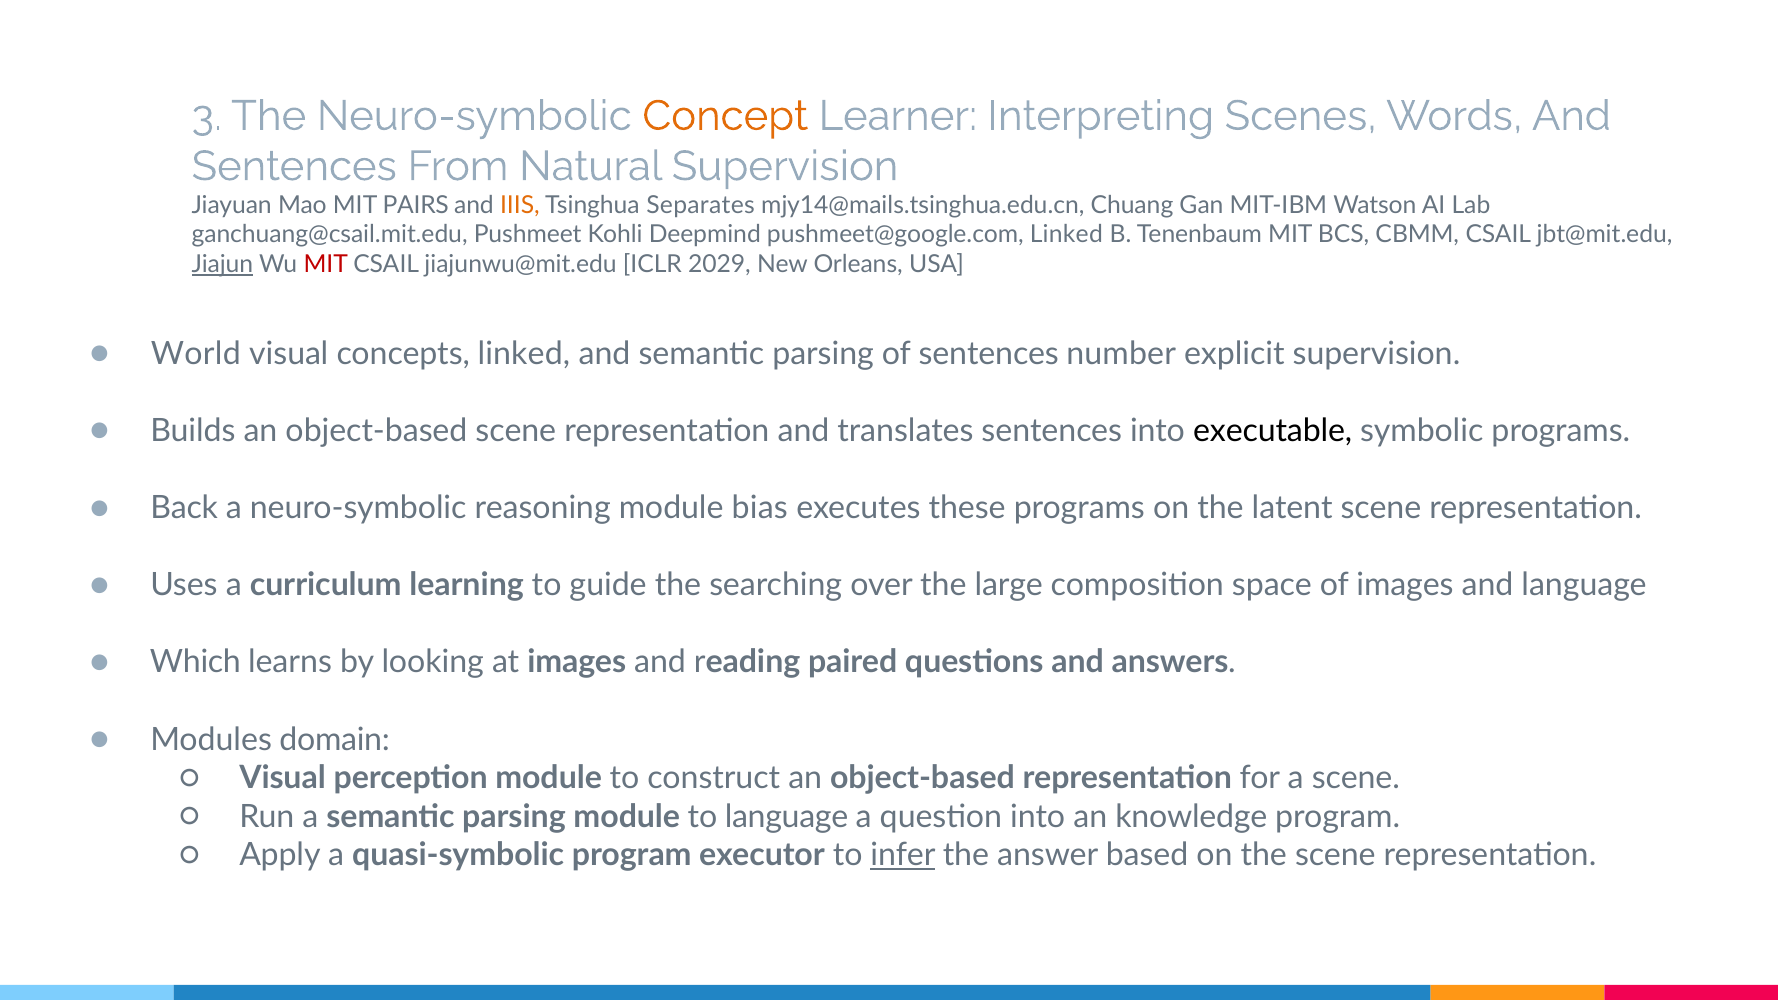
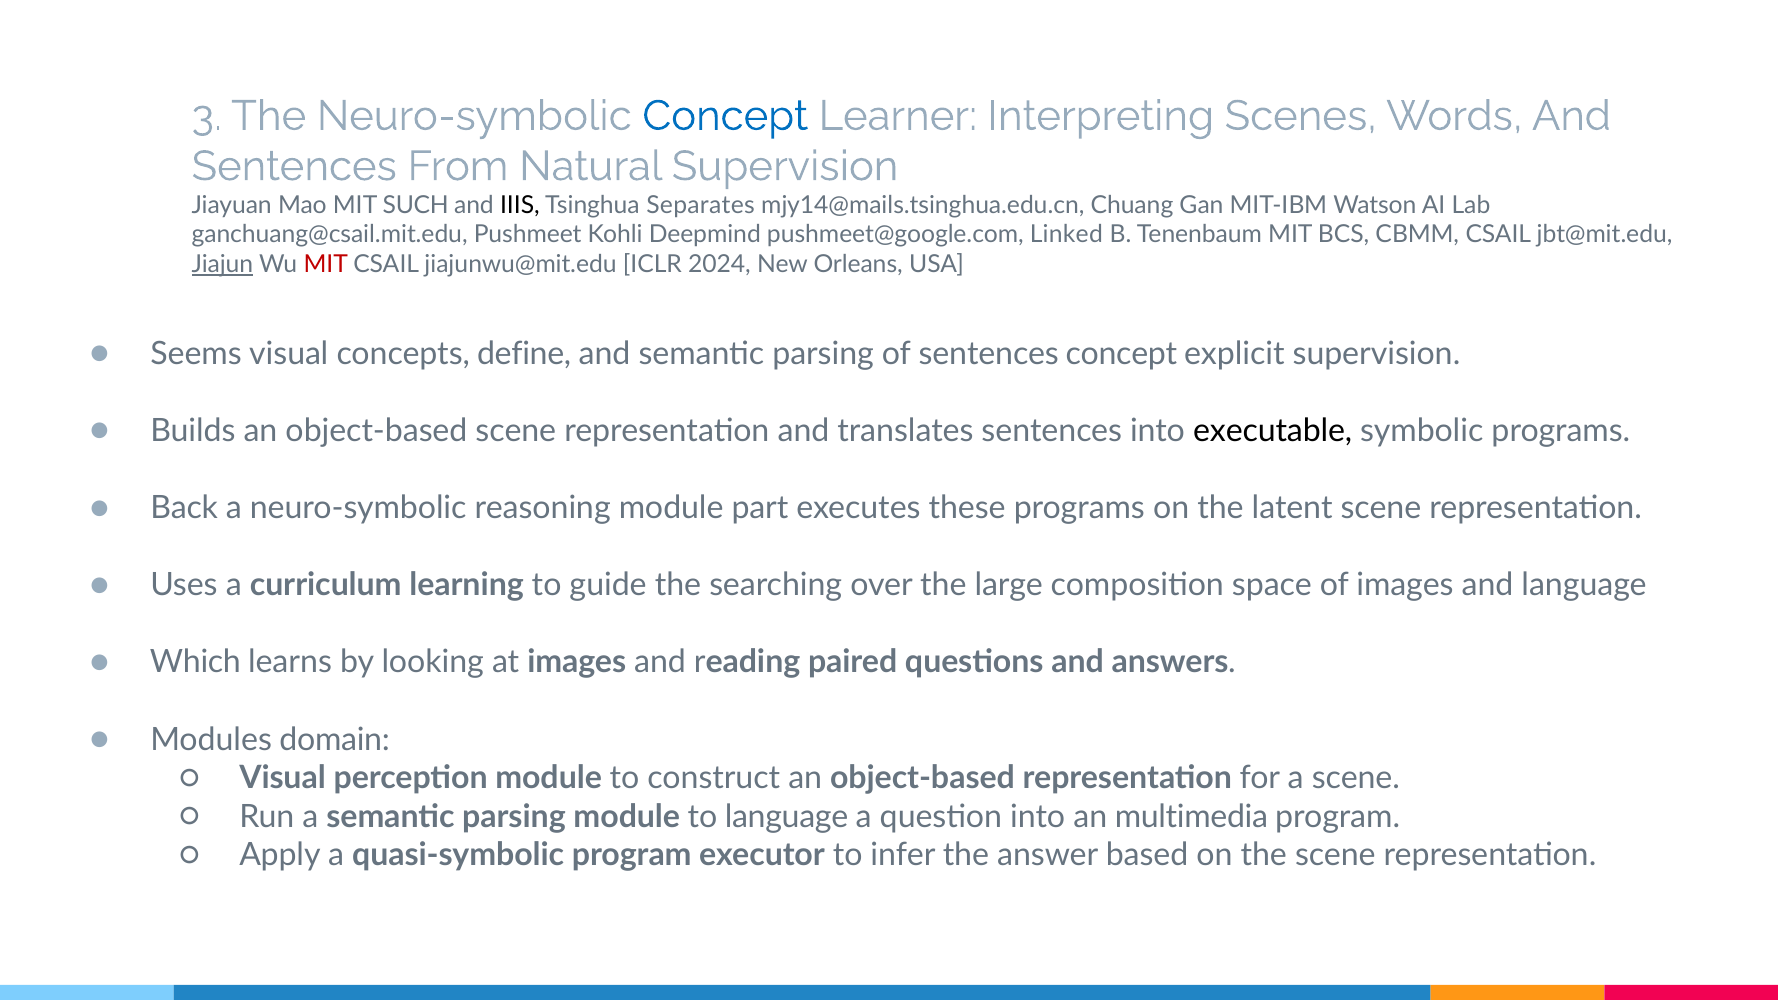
Concept colour: orange -> blue (725, 116)
PAIRS: PAIRS -> SUCH (416, 205)
IIIS colour: orange -> black (520, 205)
2029: 2029 -> 2024 (719, 264)
World: World -> Seems (196, 354)
concepts linked: linked -> define (524, 354)
sentences number: number -> concept (1121, 354)
bias: bias -> part (760, 508)
knowledge: knowledge -> multimedia (1191, 817)
infer underline: present -> none (903, 855)
